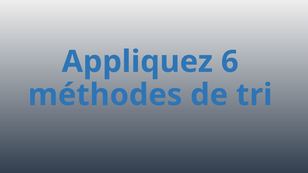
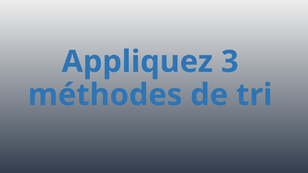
6: 6 -> 3 (230, 62)
